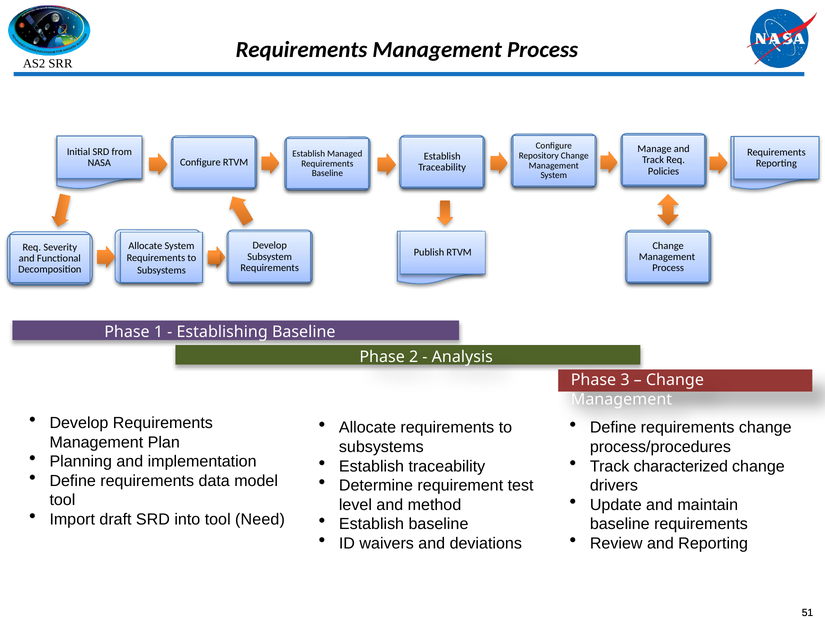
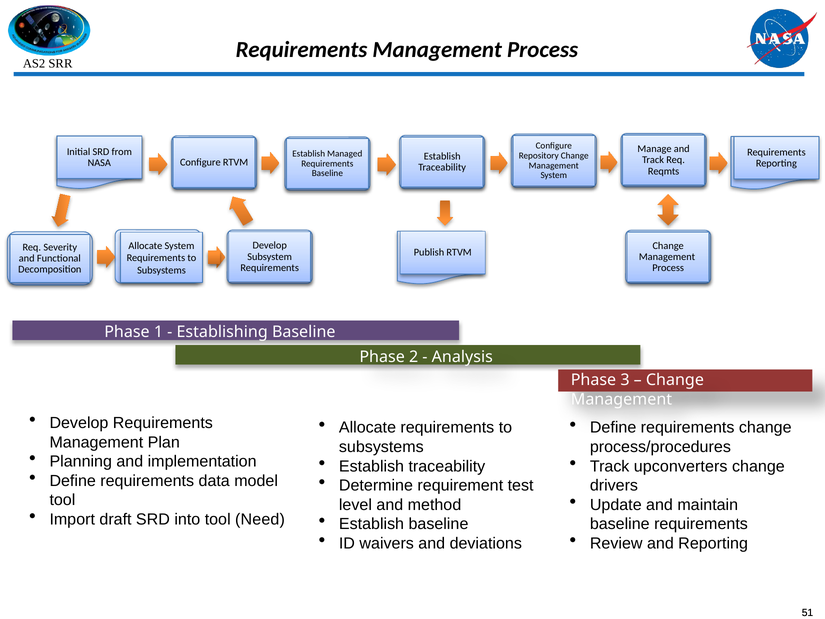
Policies: Policies -> Reqmts (664, 171)
characterized: characterized -> upconverters (681, 466)
